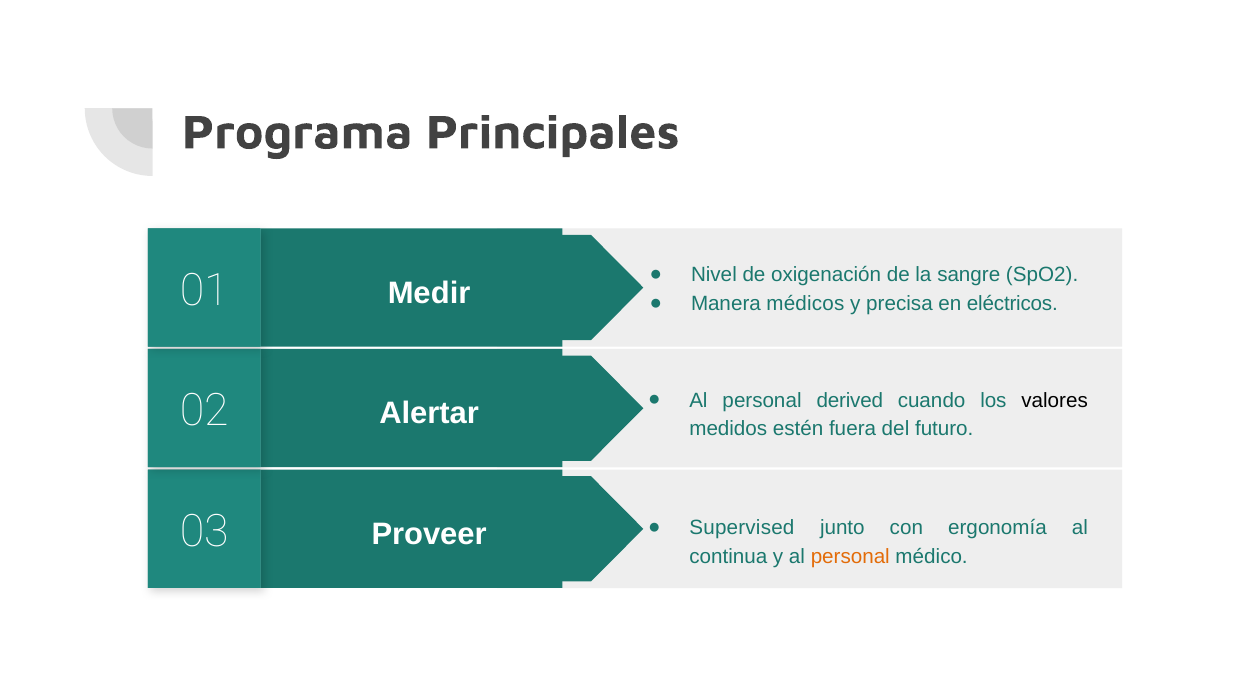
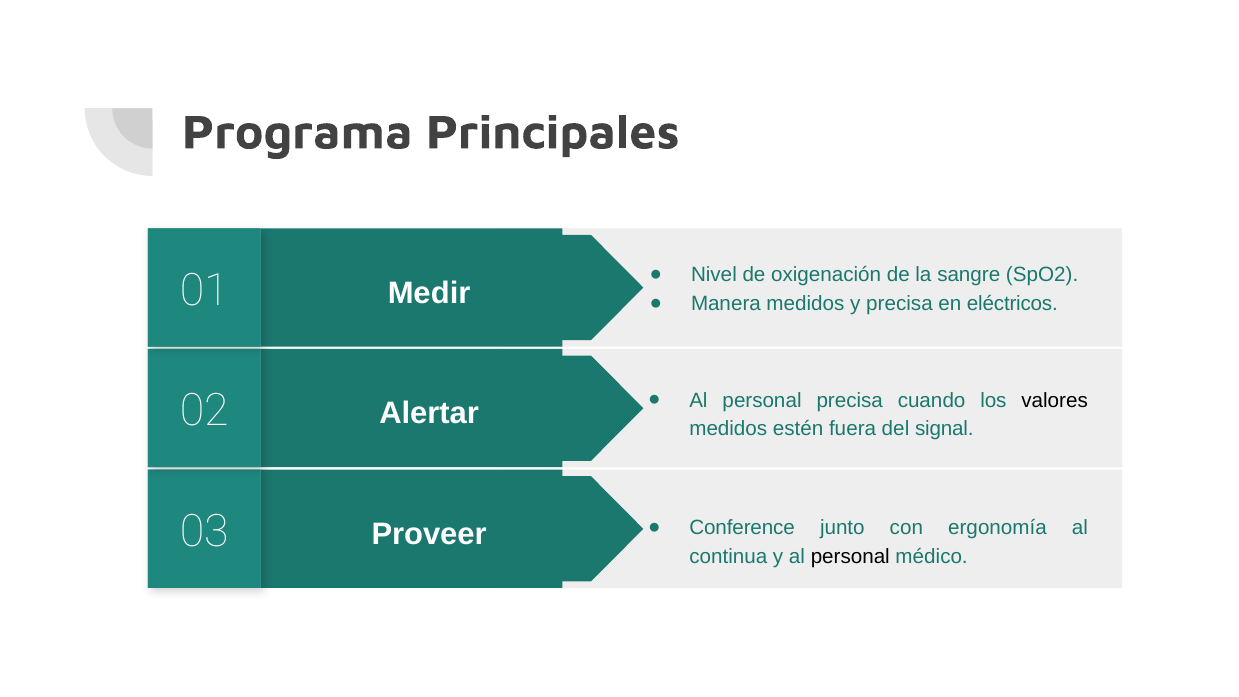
Manera médicos: médicos -> medidos (805, 304)
personal derived: derived -> precisa (850, 400)
futuro: futuro -> signal (944, 429)
Supervised: Supervised -> Conference (742, 528)
personal colour: orange -> black (850, 556)
